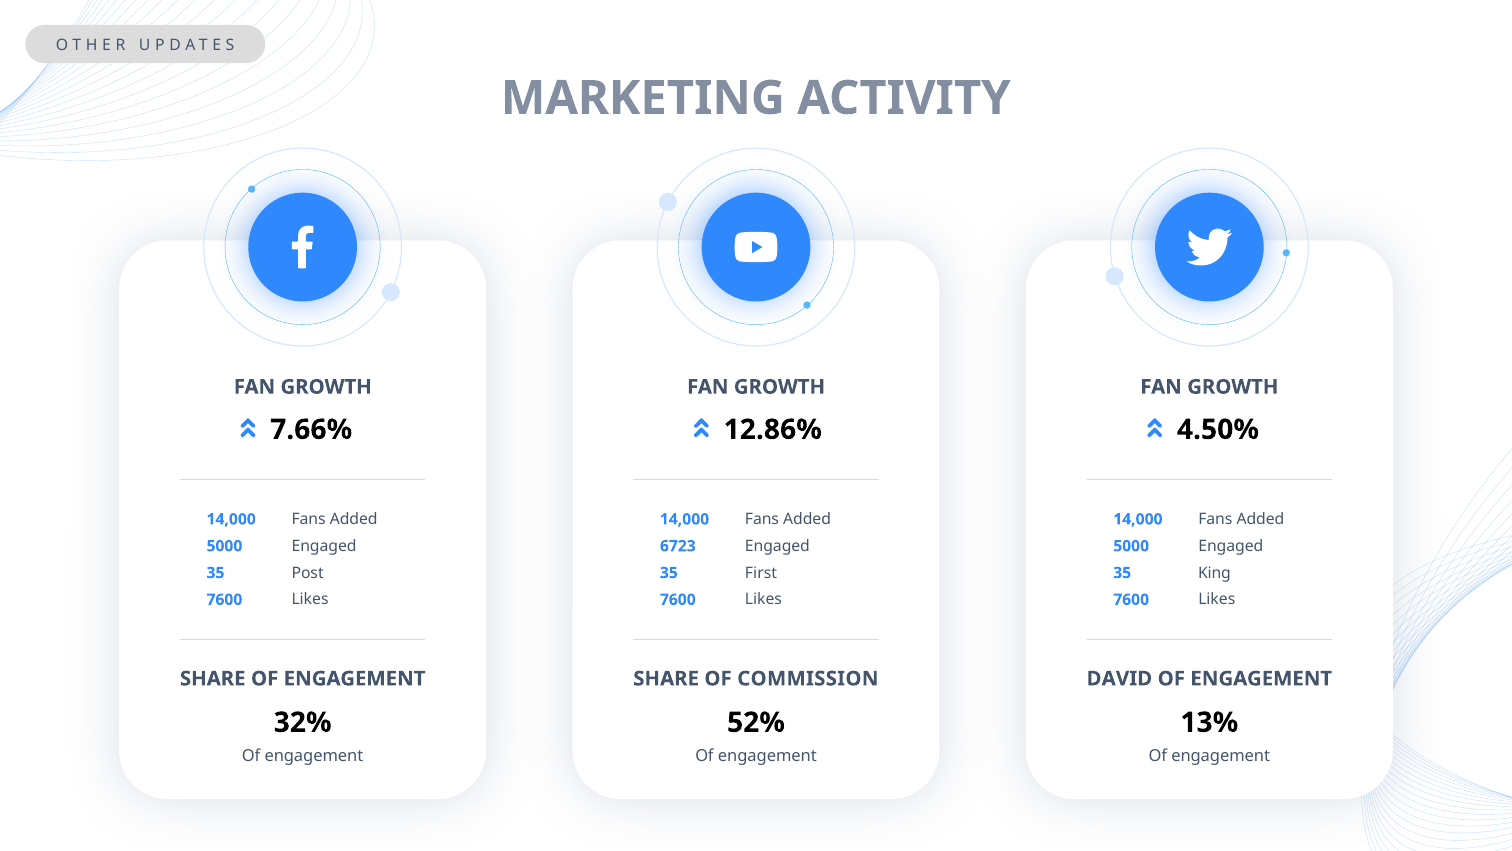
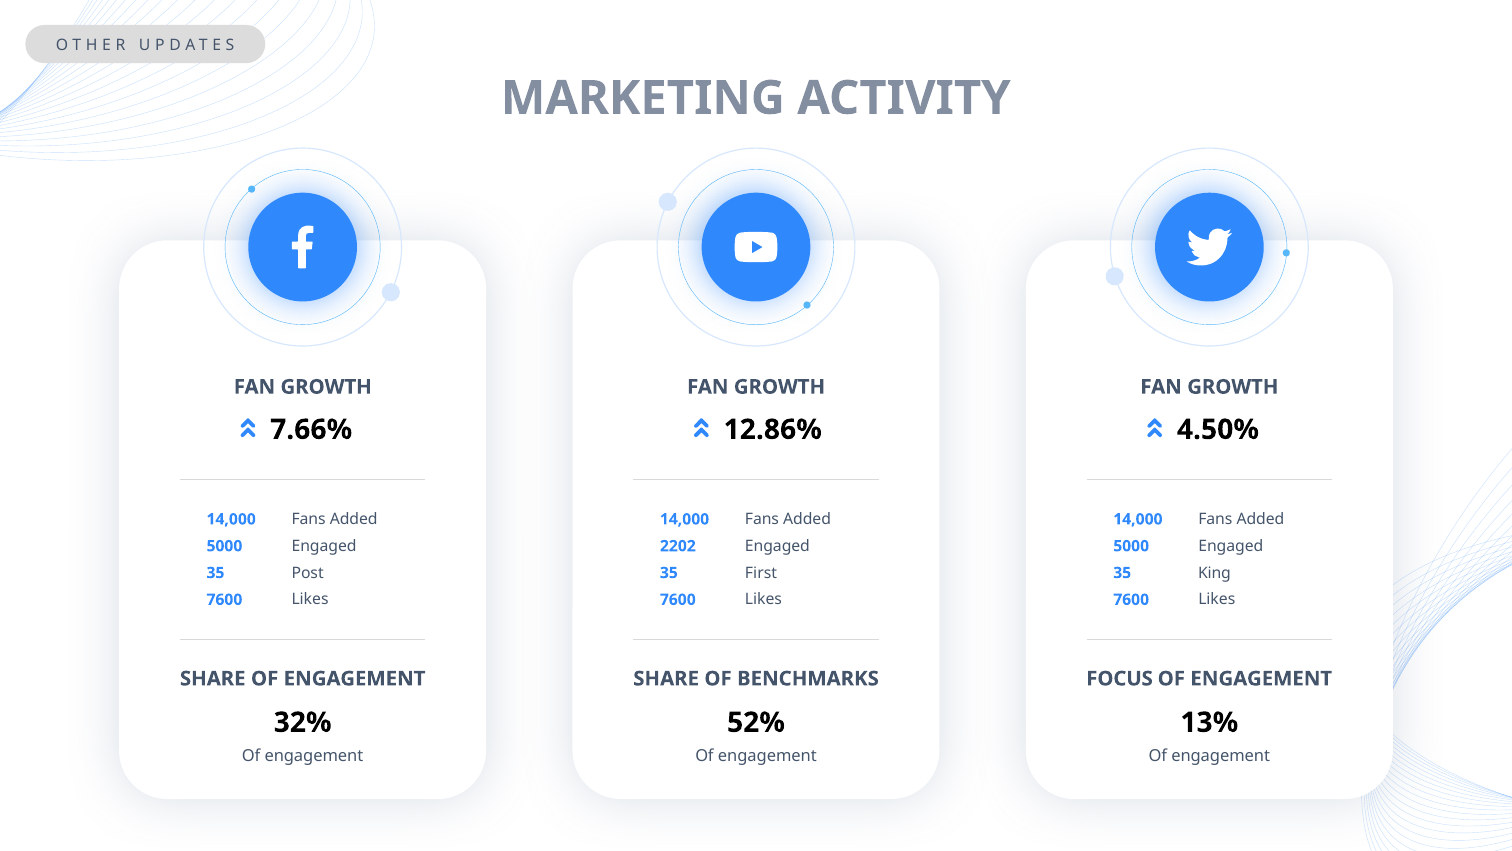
6723: 6723 -> 2202 (678, 546)
COMMISSION: COMMISSION -> BENCHMARKS (808, 678)
DAVID: DAVID -> FOCUS (1120, 678)
